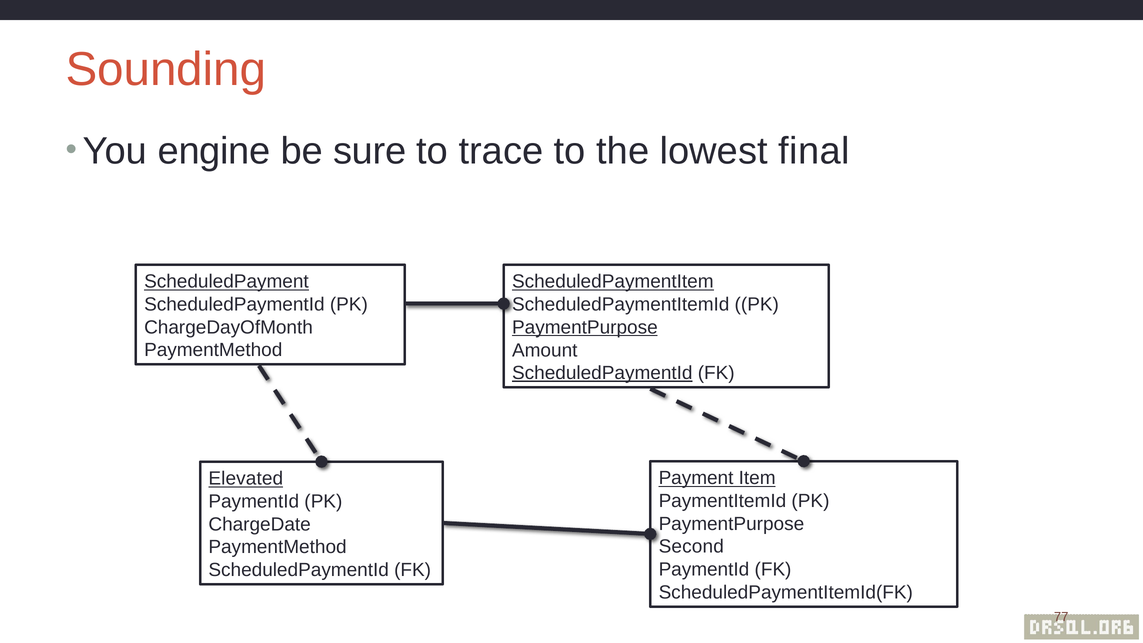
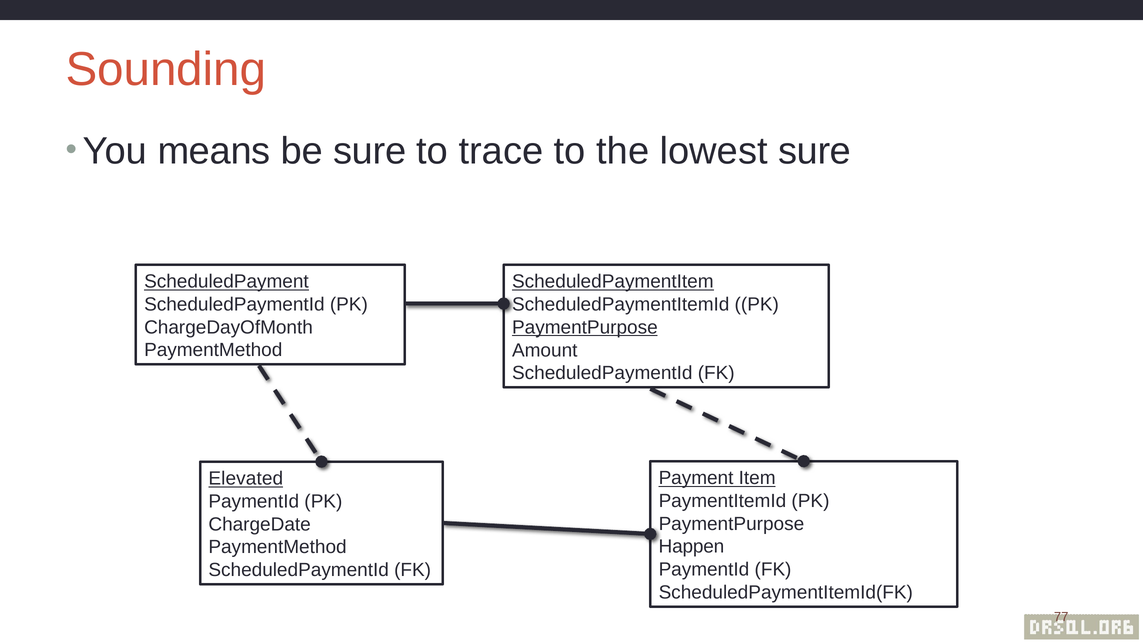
engine: engine -> means (214, 151)
lowest final: final -> sure (815, 151)
ScheduledPaymentId underline: present -> none (602, 373)
Second: Second -> Happen (691, 547)
